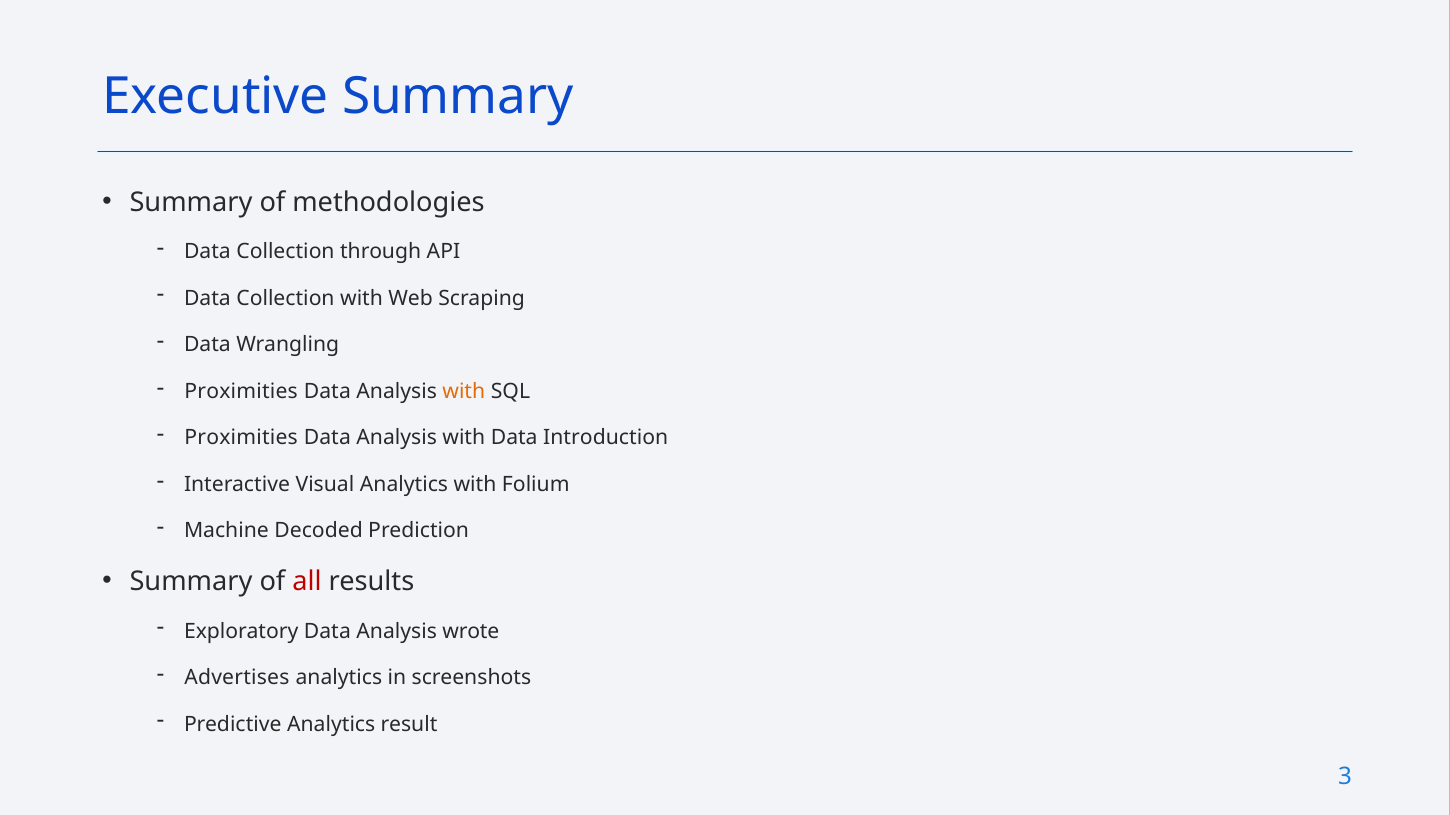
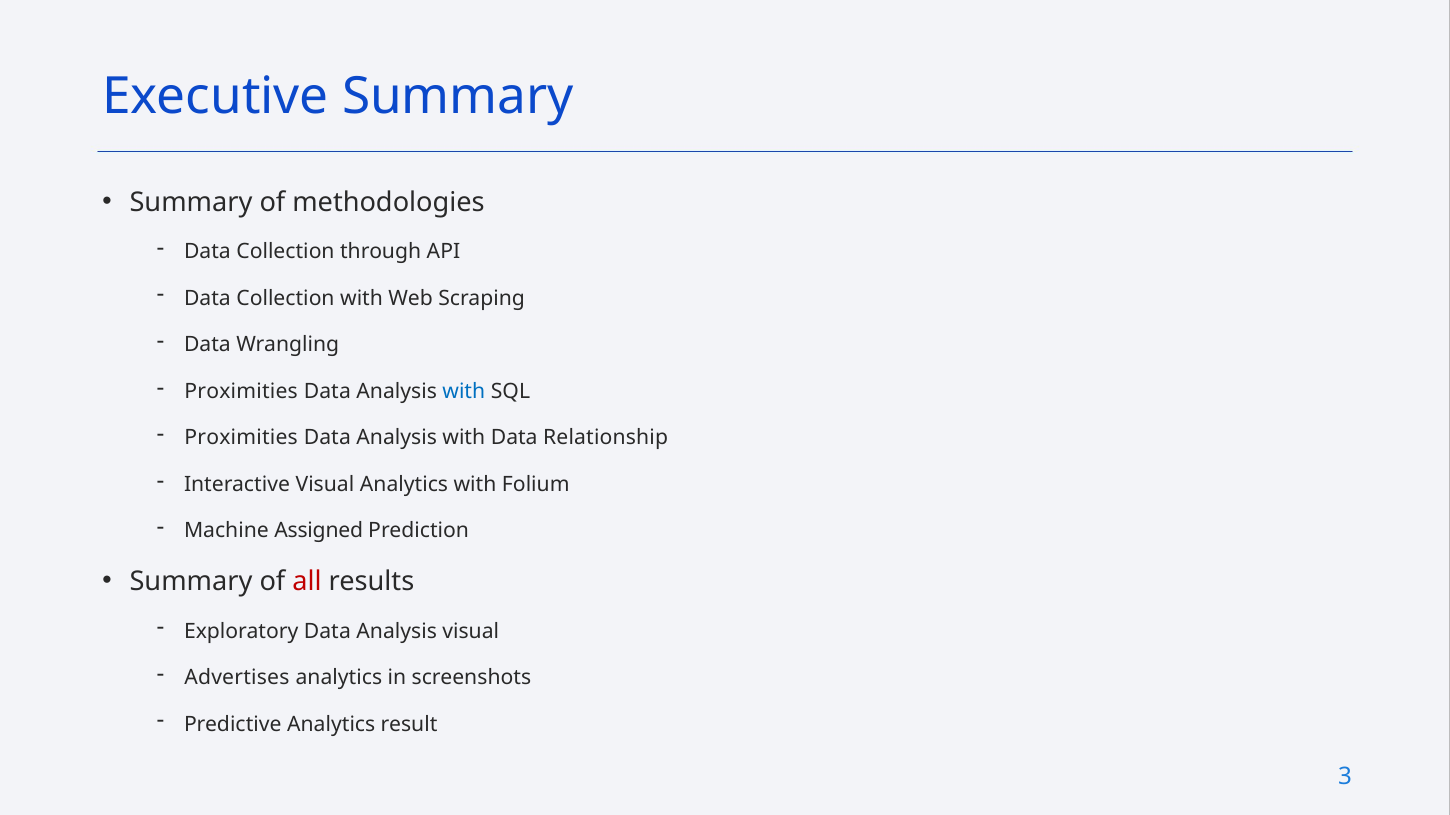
with colour: orange -> blue (464, 392)
Introduction: Introduction -> Relationship (606, 438)
Decoded: Decoded -> Assigned (319, 531)
Analysis wrote: wrote -> visual (471, 632)
